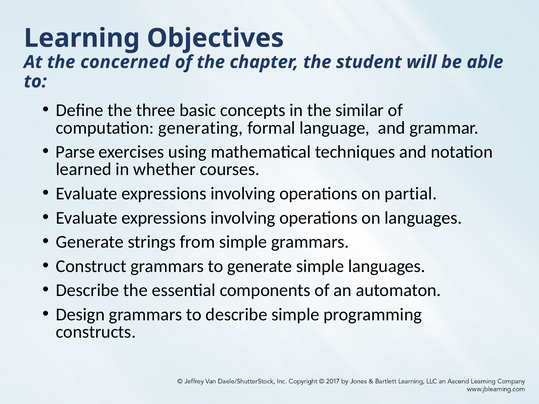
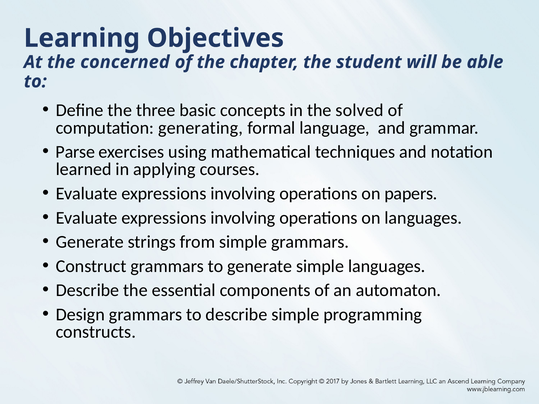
similar: similar -> solved (360, 110)
whether: whether -> applying (164, 169)
partial: partial -> papers (411, 194)
